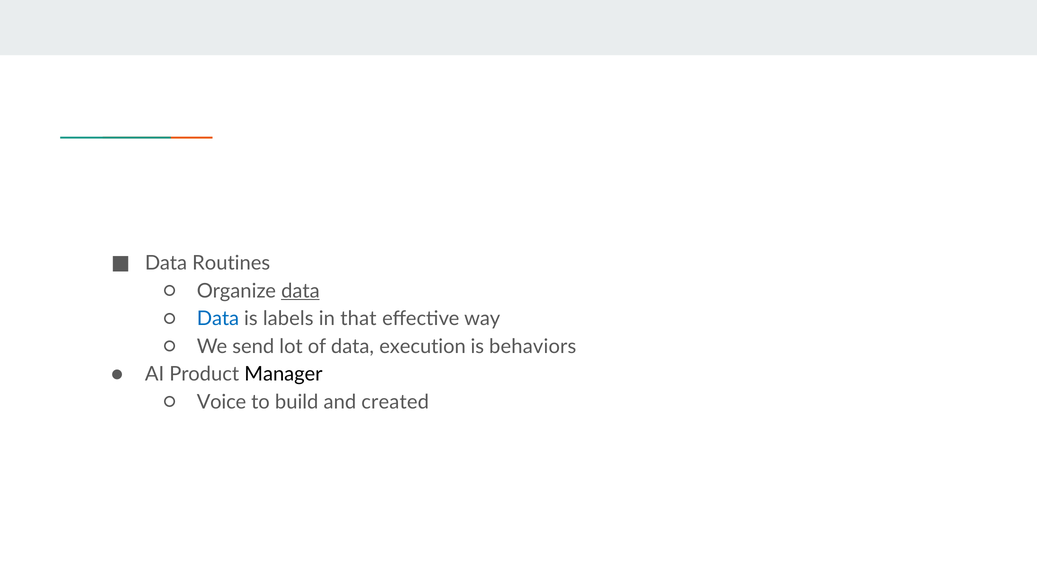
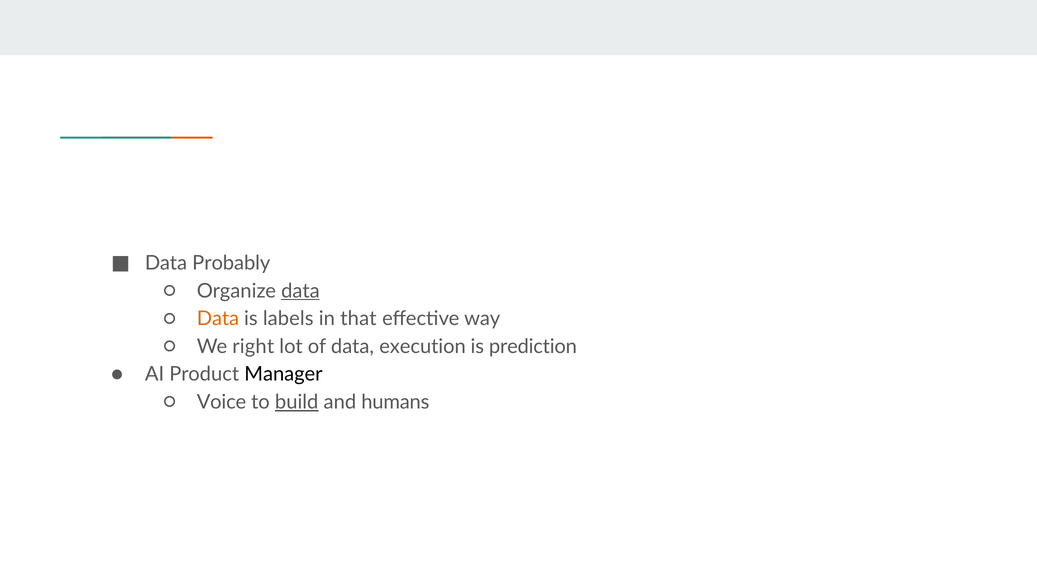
Routines: Routines -> Probably (231, 263)
Data colour: blue -> orange (218, 319)
send: send -> right (253, 347)
behaviors: behaviors -> prediction (533, 347)
build underline: none -> present (297, 402)
created: created -> humans (395, 402)
